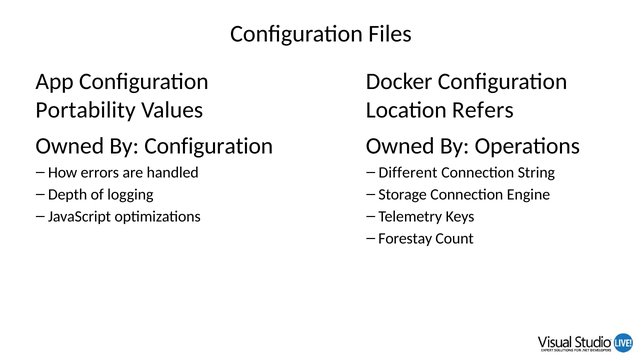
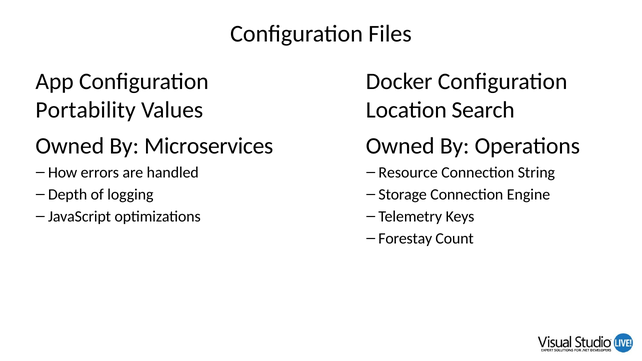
Refers: Refers -> Search (483, 110)
By Configuration: Configuration -> Microservices (209, 146)
Different: Different -> Resource (408, 172)
